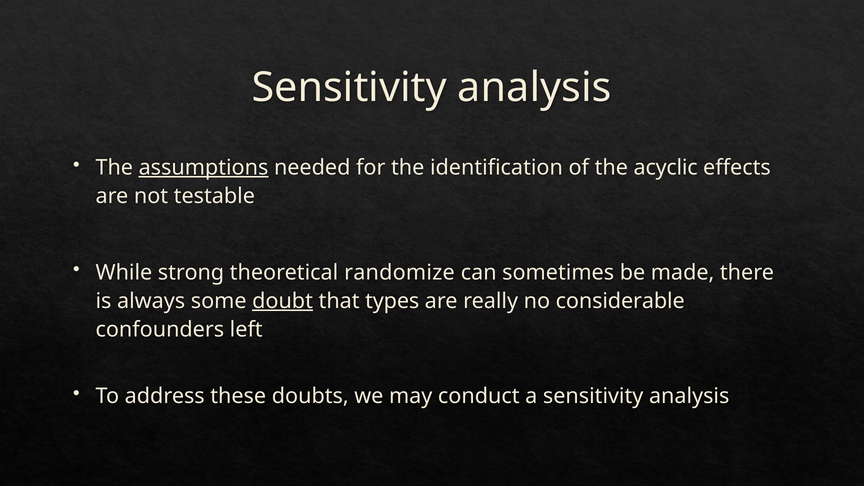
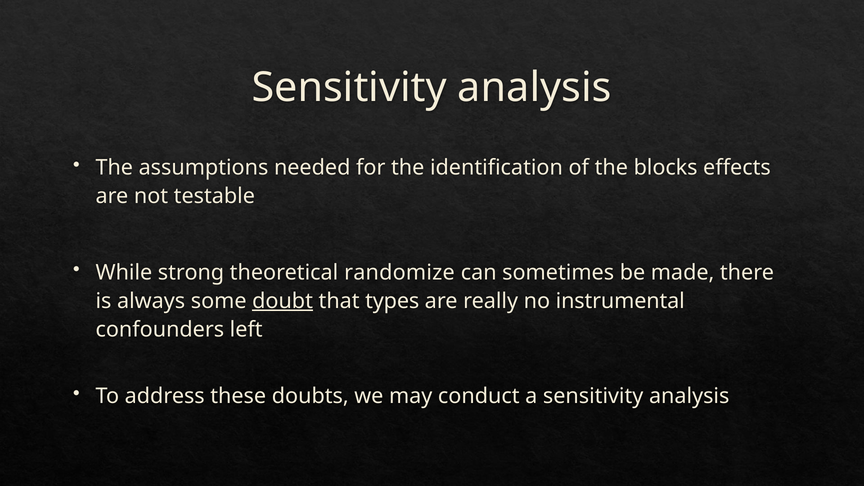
assumptions underline: present -> none (204, 167)
acyclic: acyclic -> blocks (666, 167)
considerable: considerable -> instrumental (620, 301)
